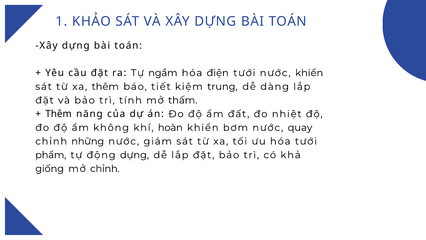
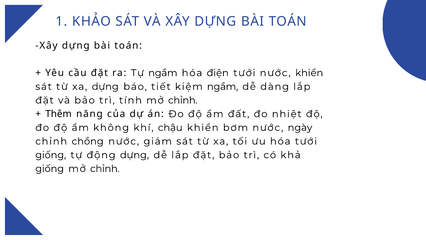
xa thêm: thêm -> dựng (105, 86)
kiệm trung: trung -> ngầm (223, 86)
tính mở thấm: thấm -> chỉnh (183, 100)
hoàn: hoàn -> chậu (170, 127)
quay: quay -> ngày (300, 127)
những: những -> chồng (88, 141)
phẩm: phẩm -> giống (51, 155)
